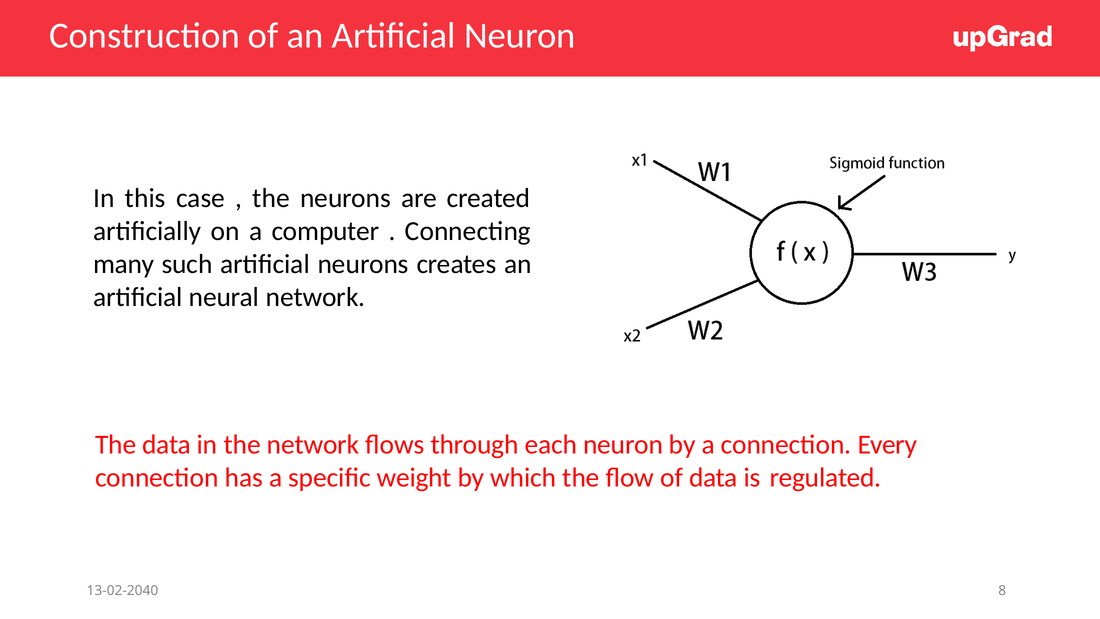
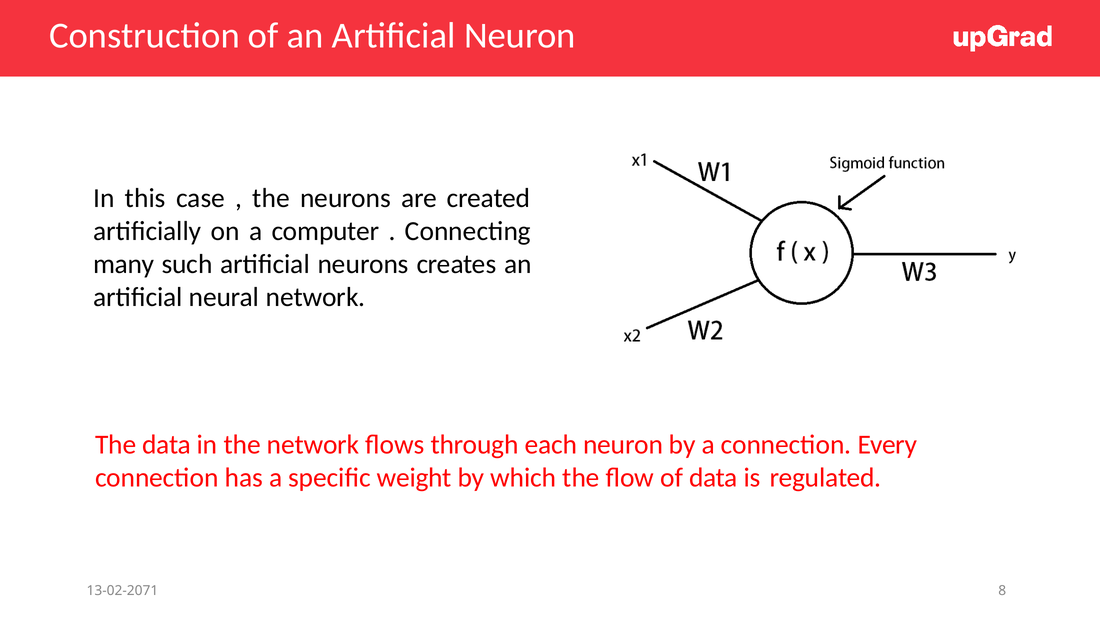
13-02-2040: 13-02-2040 -> 13-02-2071 (122, 591)
